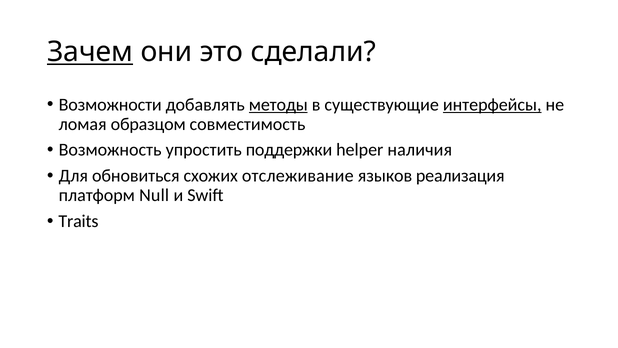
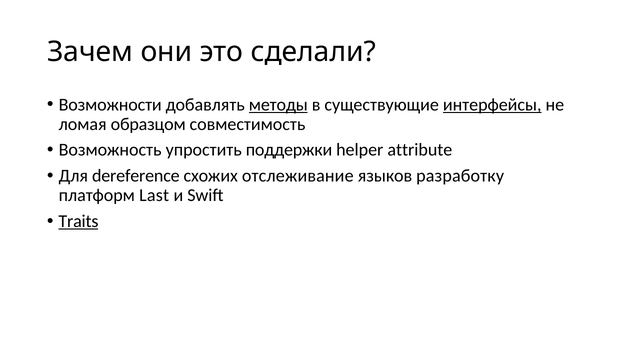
Зачем underline: present -> none (90, 52)
наличия: наличия -> attribute (420, 150)
обновиться: обновиться -> dereference (136, 176)
реализация: реализация -> разработку (460, 176)
Null: Null -> Last (154, 195)
Traits underline: none -> present (78, 221)
